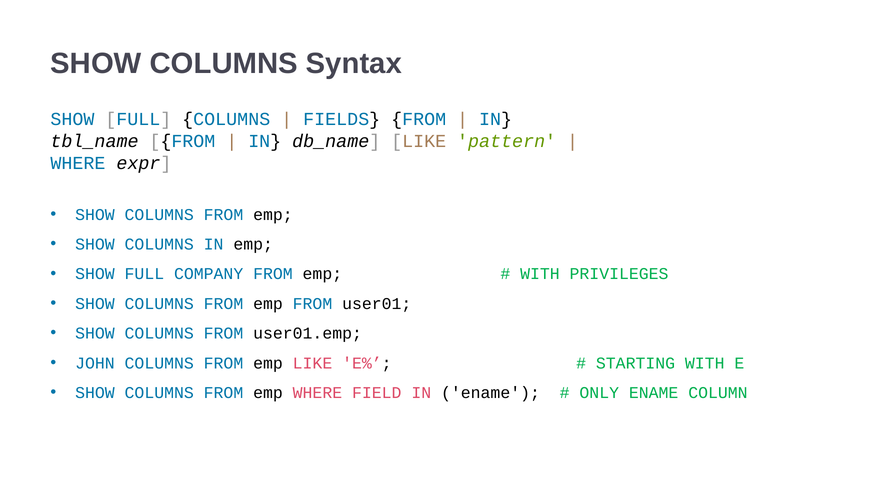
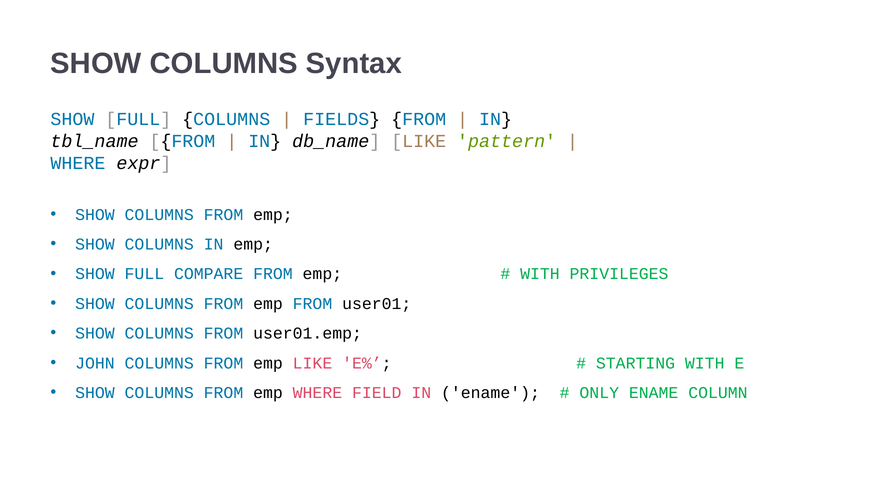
COMPANY: COMPANY -> COMPARE (209, 274)
